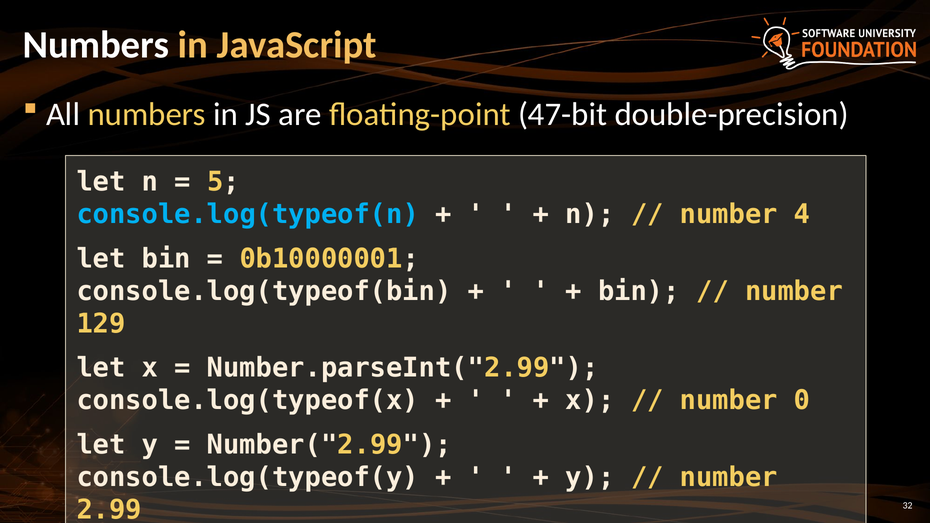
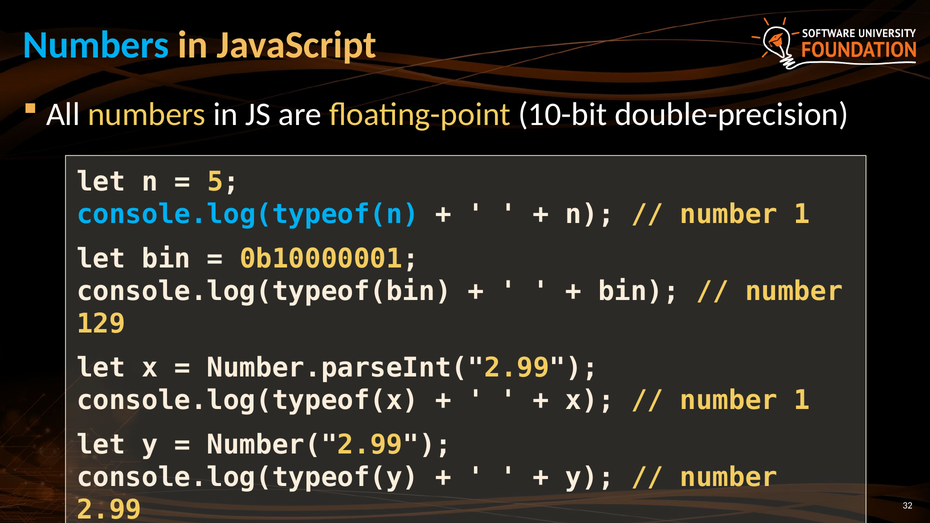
Numbers colour: white -> light blue (96, 45)
47-bit: 47-bit -> 10-bit (563, 115)
4: 4 -> 1 (802, 214)
0: 0 -> 1 (802, 401)
